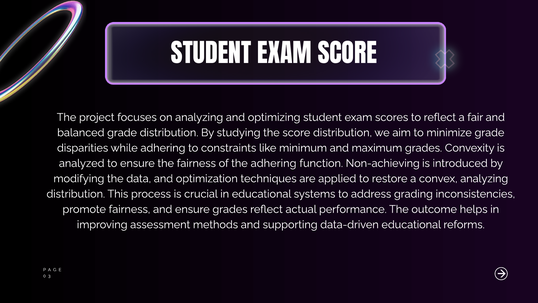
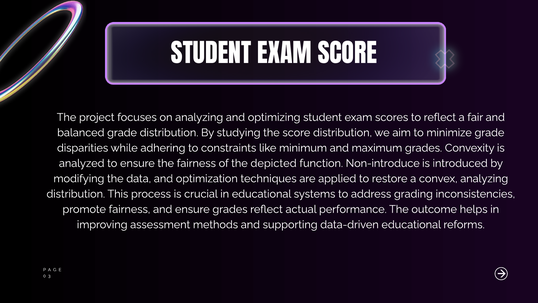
the adhering: adhering -> depicted (274, 163)
Non-achieving: Non-achieving -> Non-introduce (383, 163)
